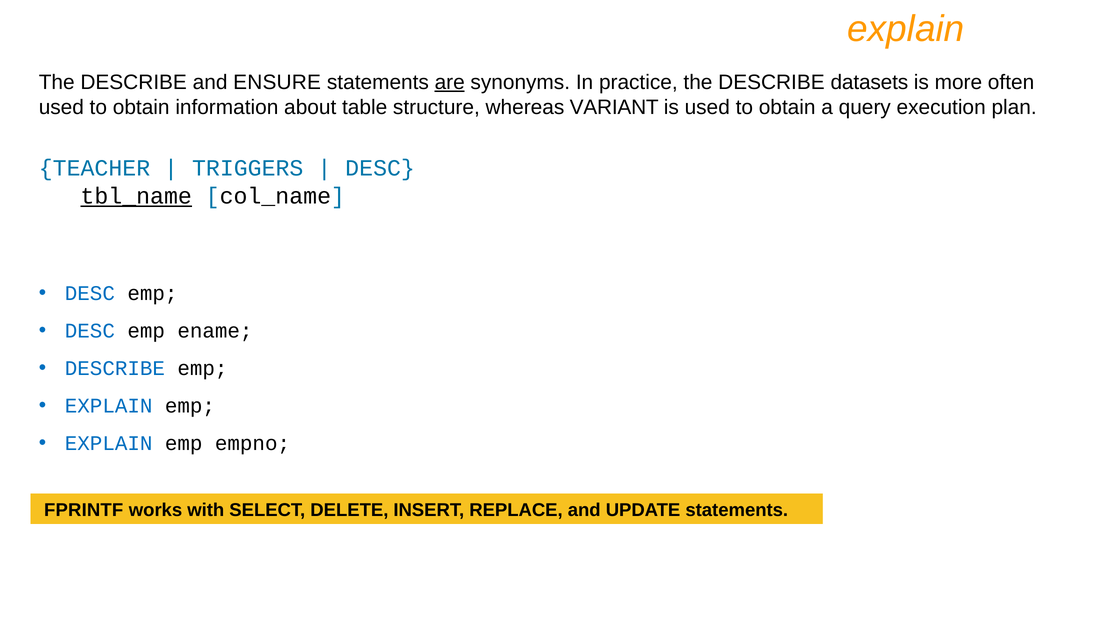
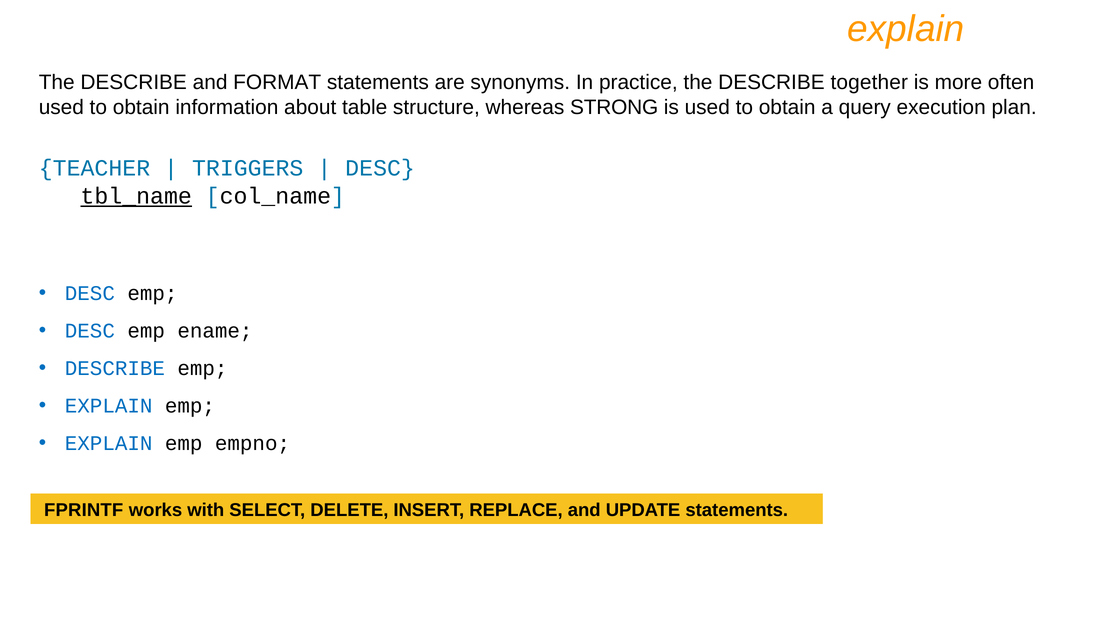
ENSURE: ENSURE -> FORMAT (277, 82)
are underline: present -> none (450, 82)
datasets: datasets -> together (869, 82)
VARIANT: VARIANT -> STRONG (614, 107)
